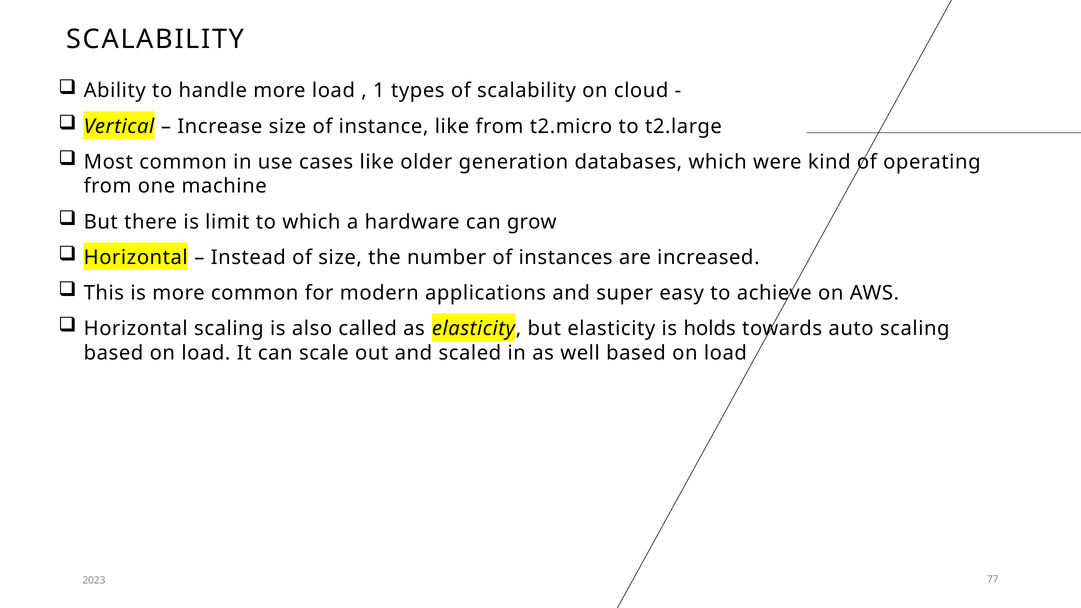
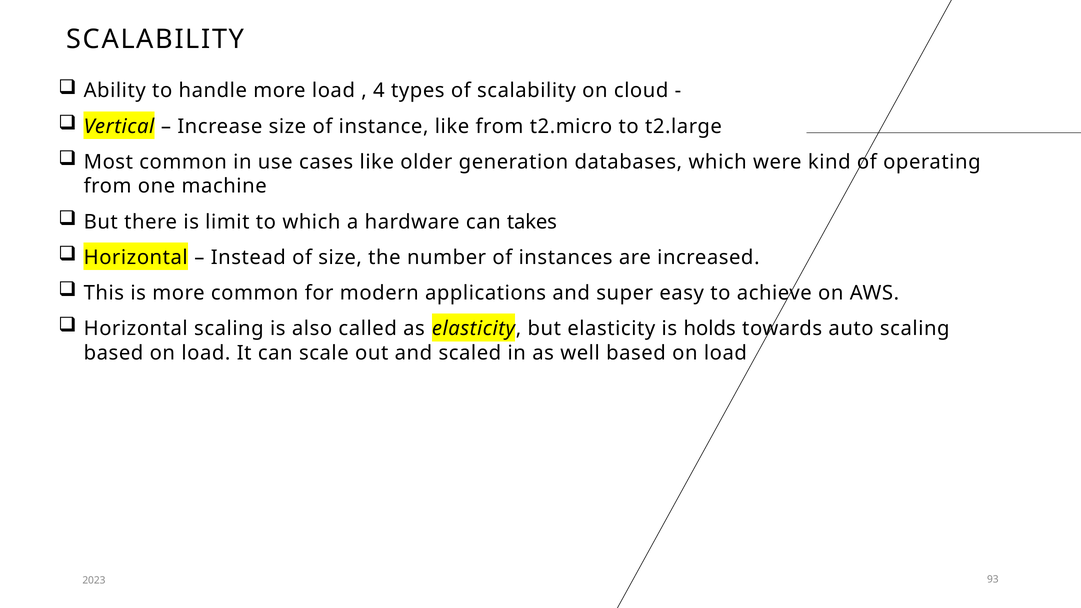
1: 1 -> 4 (379, 91)
grow: grow -> takes (532, 222)
77: 77 -> 93 (993, 580)
